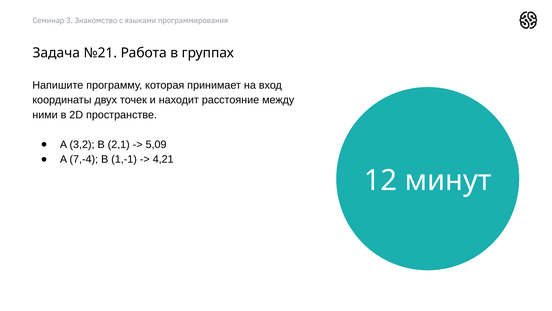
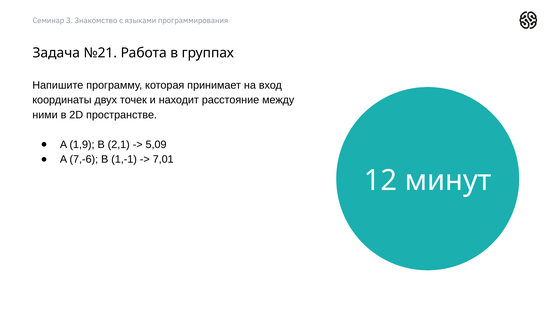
3,2: 3,2 -> 1,9 (82, 144)
7,-4: 7,-4 -> 7,-6 (84, 159)
4,21: 4,21 -> 7,01 (163, 159)
